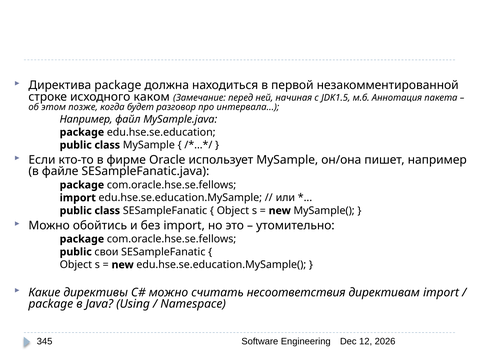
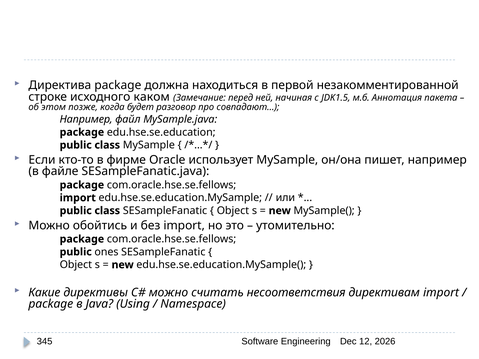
интервала: интервала -> совпадают (248, 107)
свои: свои -> ones (106, 252)
